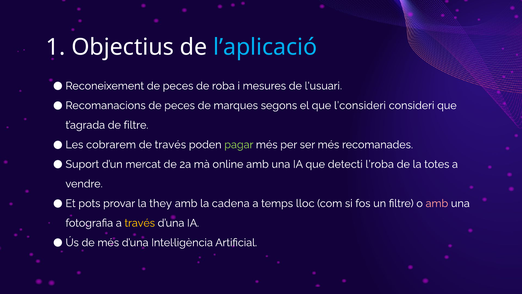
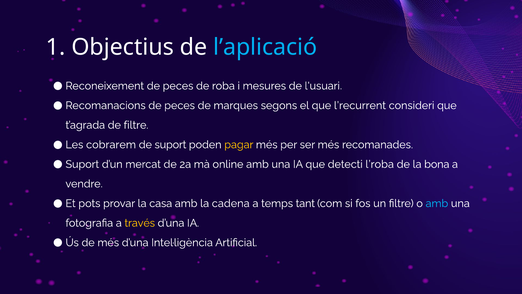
l’consideri: l’consideri -> l’recurrent (360, 105)
de través: través -> suport (170, 144)
pagar colour: light green -> yellow (239, 144)
totes: totes -> bona (437, 164)
they: they -> casa (161, 203)
lloc: lloc -> tant (305, 203)
amb colour: pink -> light blue (437, 203)
